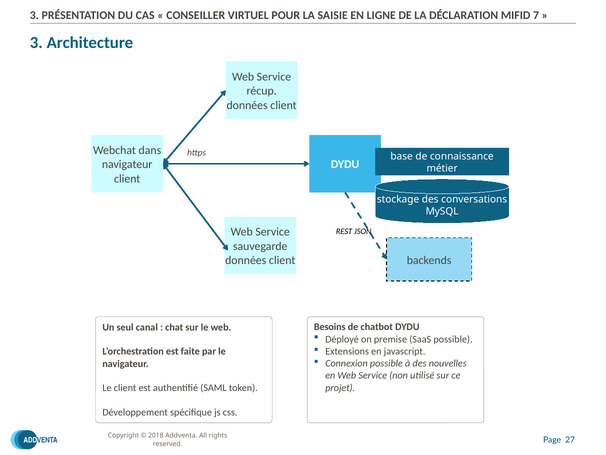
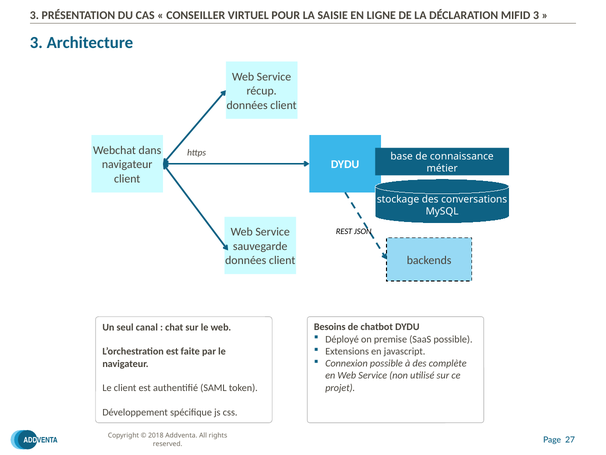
MIFID 7: 7 -> 3 (536, 16)
nouvelles: nouvelles -> complète (448, 363)
